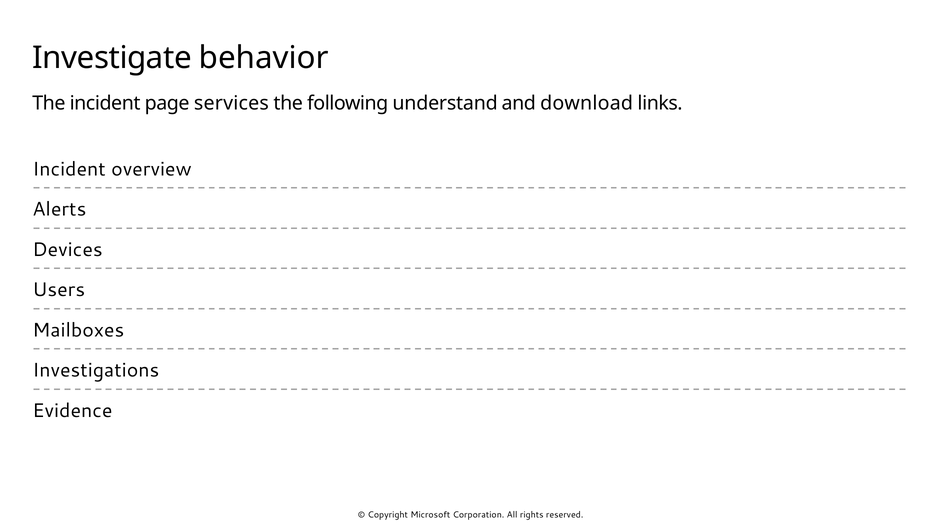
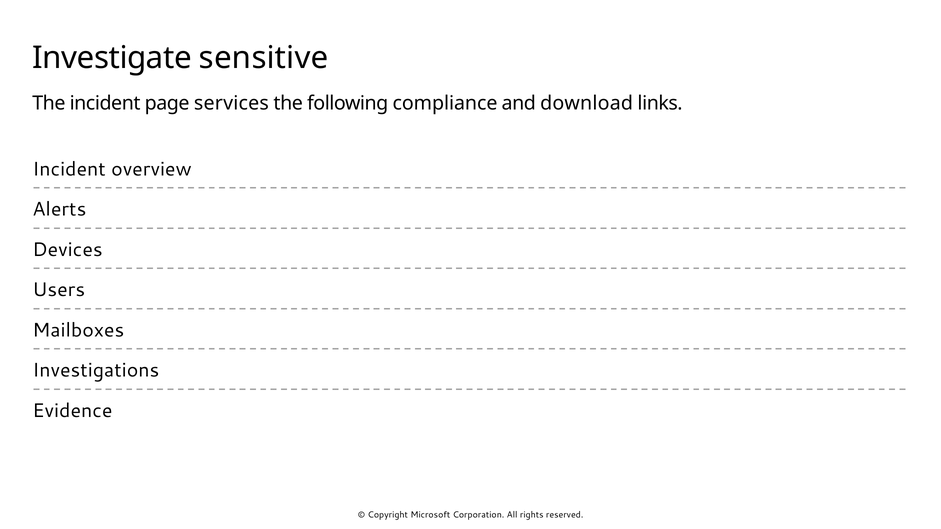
behavior: behavior -> sensitive (264, 58)
understand: understand -> compliance (445, 103)
